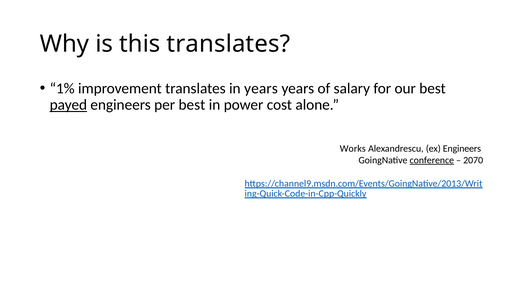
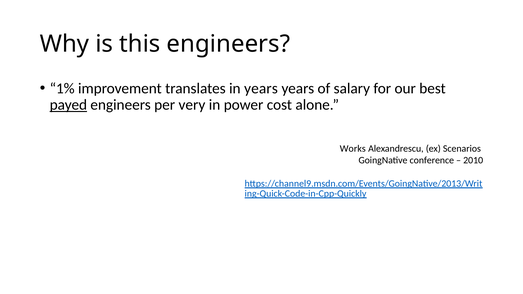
this translates: translates -> engineers (228, 44)
per best: best -> very (192, 105)
ex Engineers: Engineers -> Scenarios (462, 149)
conference underline: present -> none (432, 160)
2070: 2070 -> 2010 (473, 160)
